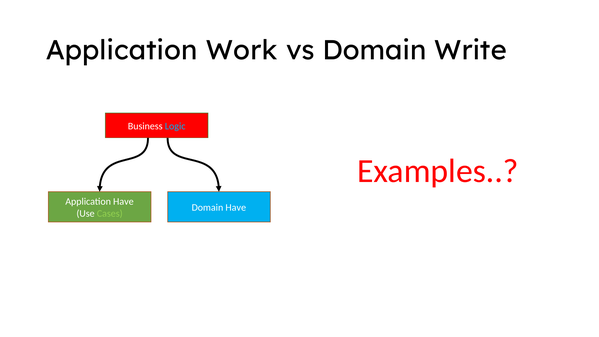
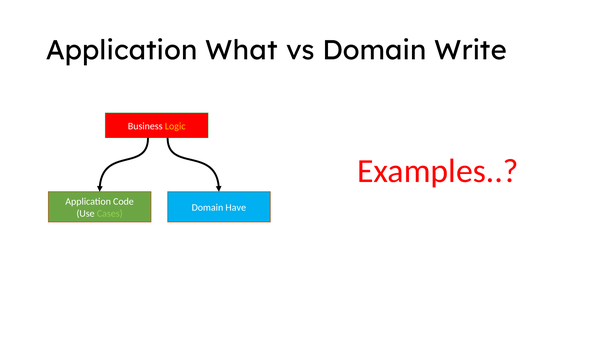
Work: Work -> What (242, 50)
Logic colour: light blue -> yellow (175, 126)
Application Have: Have -> Code (123, 202)
